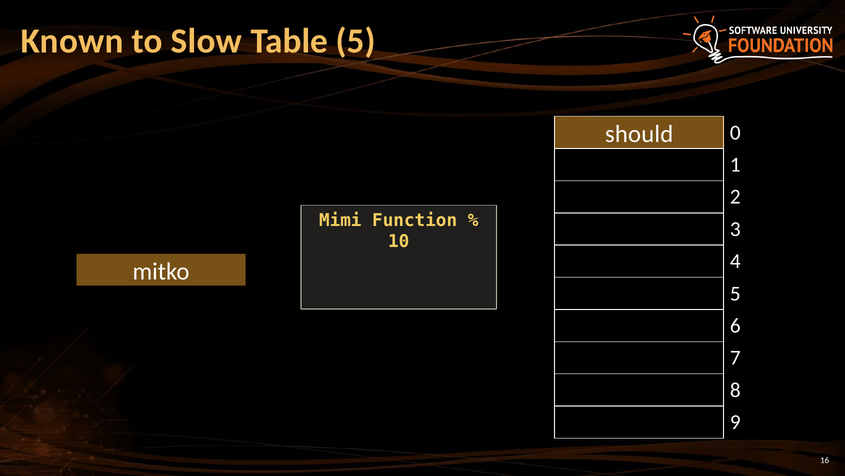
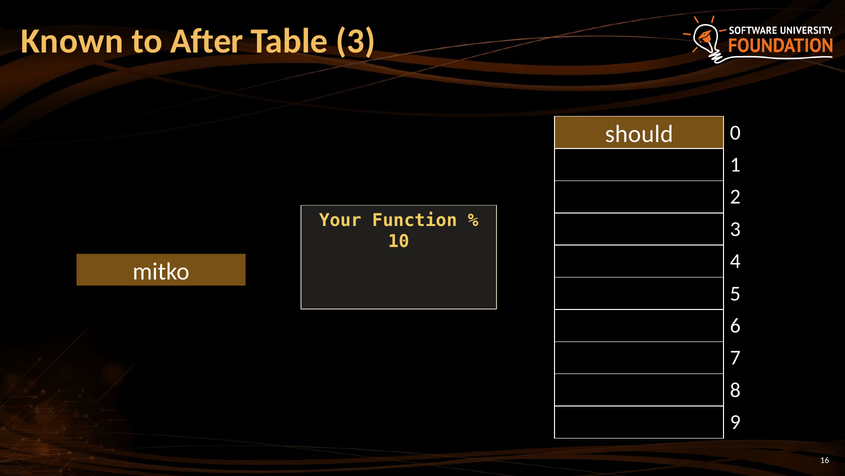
Slow: Slow -> After (207, 41)
Table 5: 5 -> 3 (356, 41)
Mimi: Mimi -> Your (340, 220)
